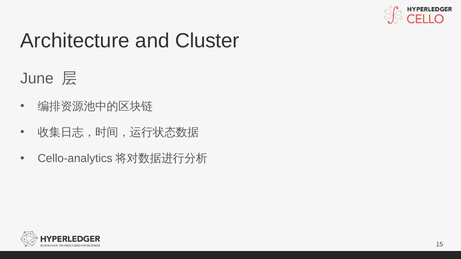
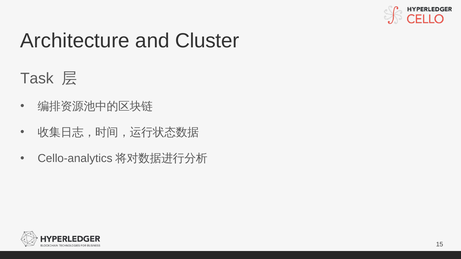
June: June -> Task (37, 78)
